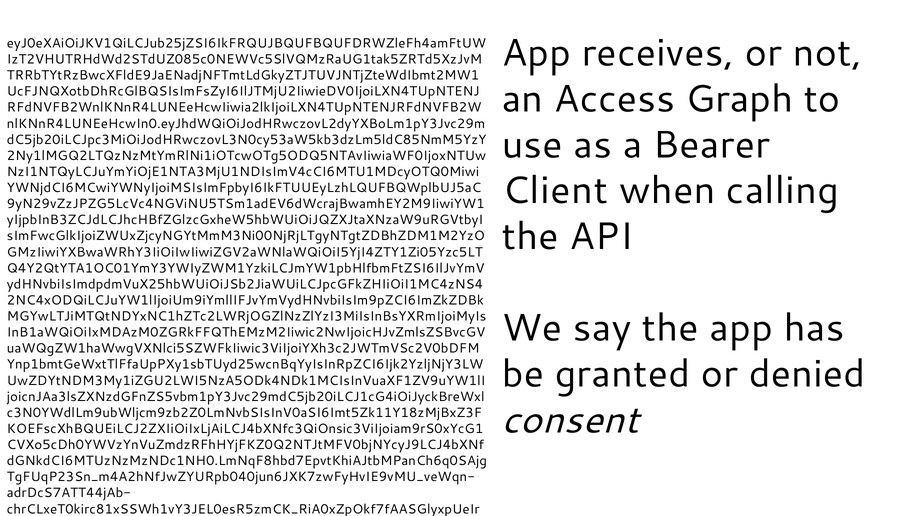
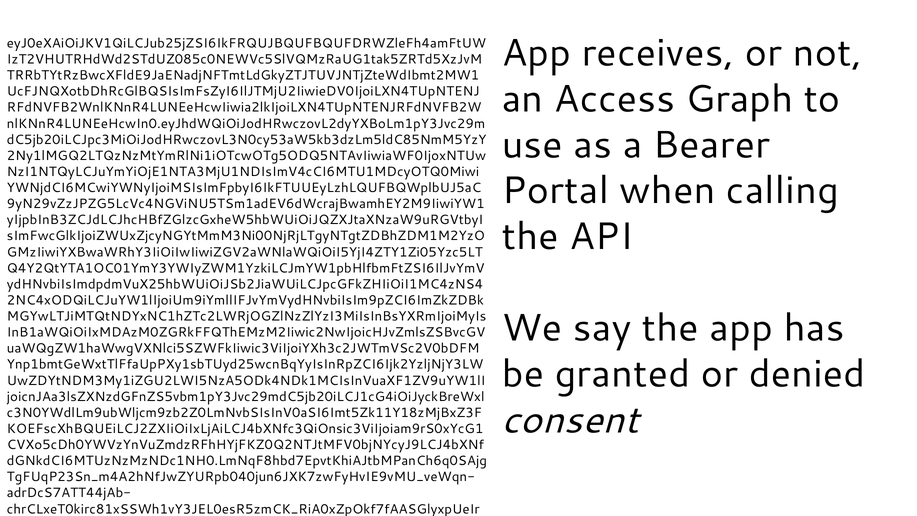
Client: Client -> Portal (555, 191)
